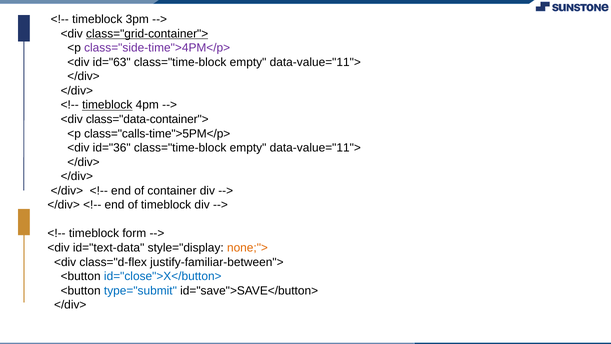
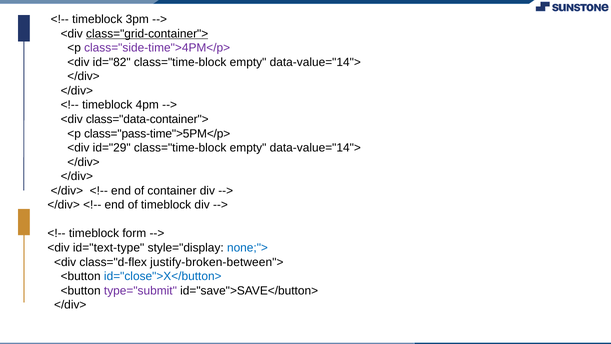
id="63: id="63 -> id="82 (112, 62)
data-value="11">: data-value="11"> -> data-value="14"> (315, 62)
timeblock underline: present -> none (107, 105)
class="calls-time">5PM</p>: class="calls-time">5PM</p> -> class="pass-time">5PM</p> (157, 134)
id="36: id="36 -> id="29 (112, 148)
data-value="11">: data-value="11"> -> data-value="14"> (315, 148)
id="text-data: id="text-data -> id="text-type (109, 248)
none;"> colour: orange -> blue (247, 248)
justify-familiar-between">: justify-familiar-between"> -> justify-broken-between"> (217, 262)
type="submit colour: blue -> purple (140, 290)
